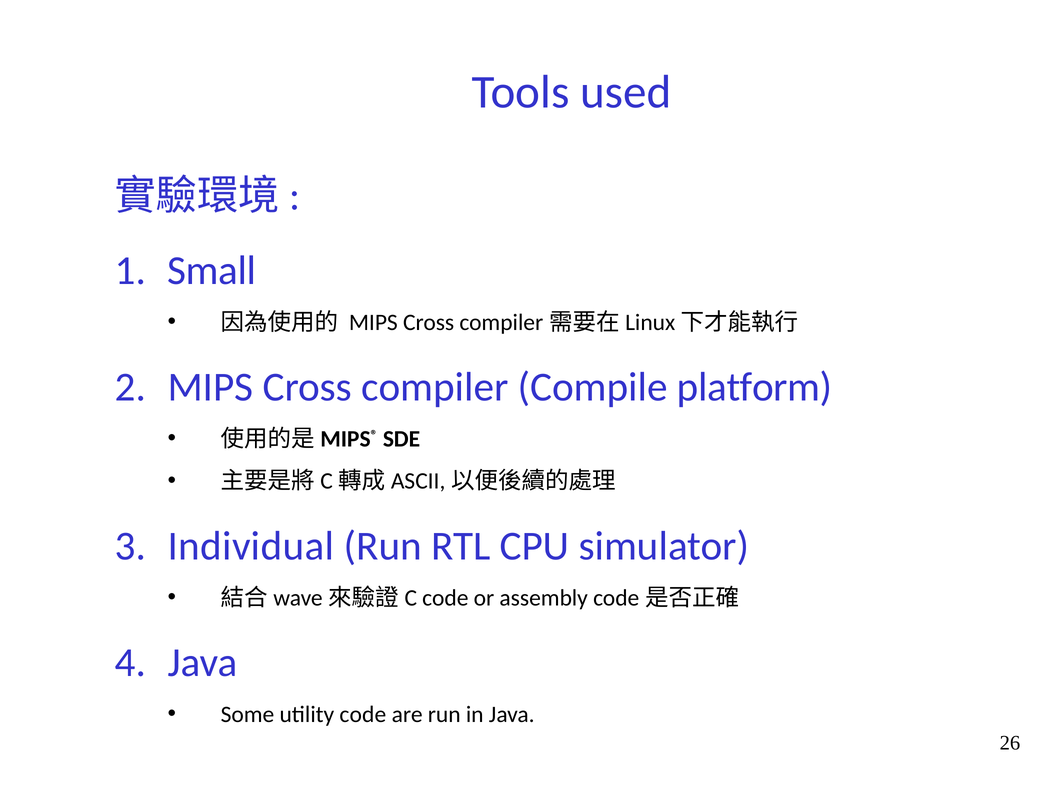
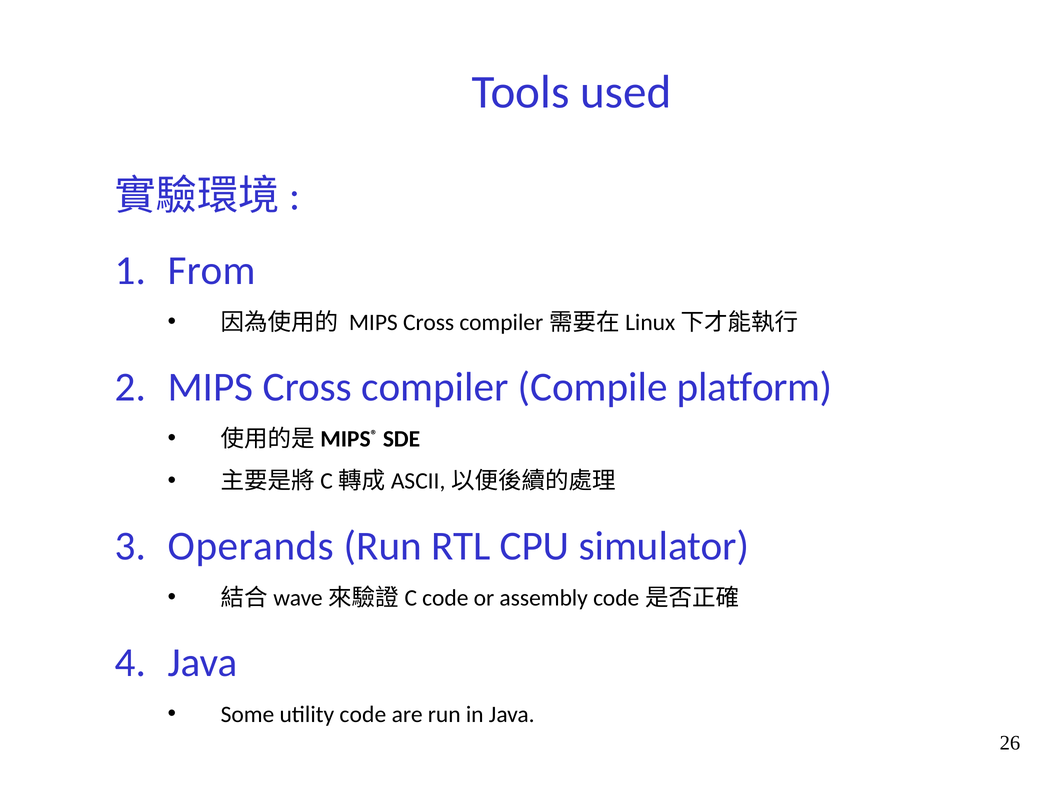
Small: Small -> From (212, 271)
Individual: Individual -> Operands (251, 546)
